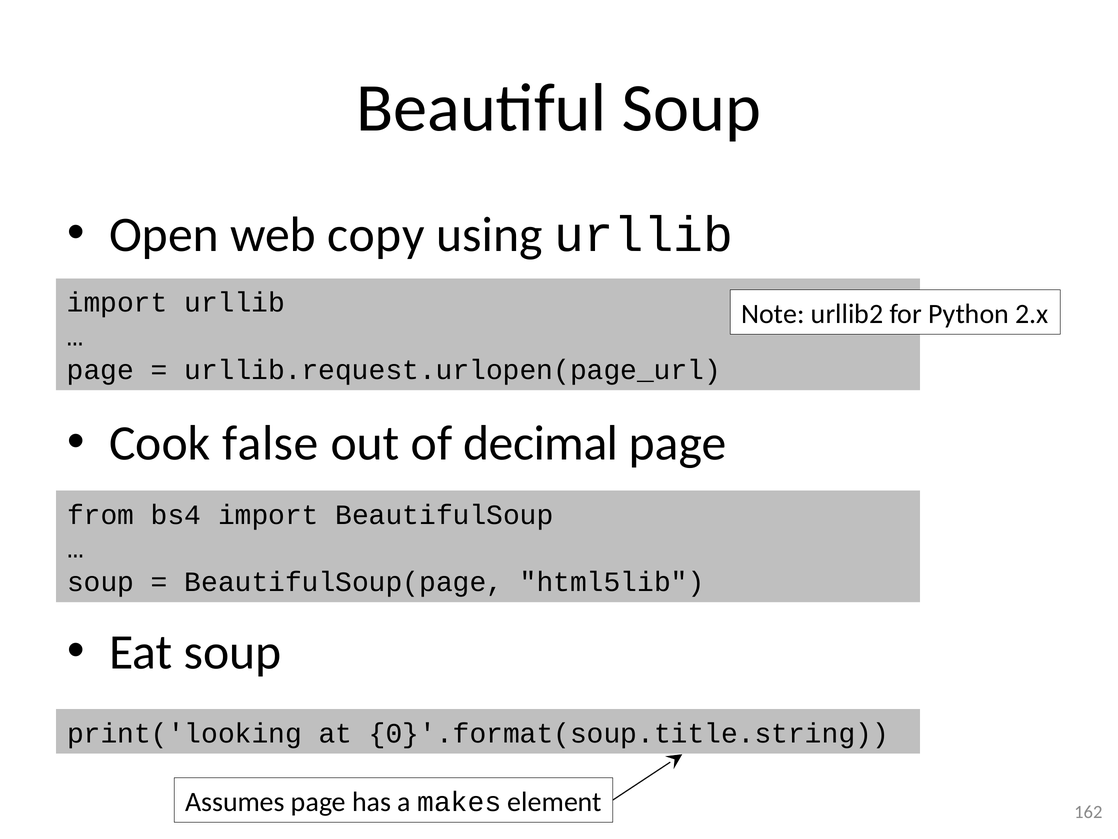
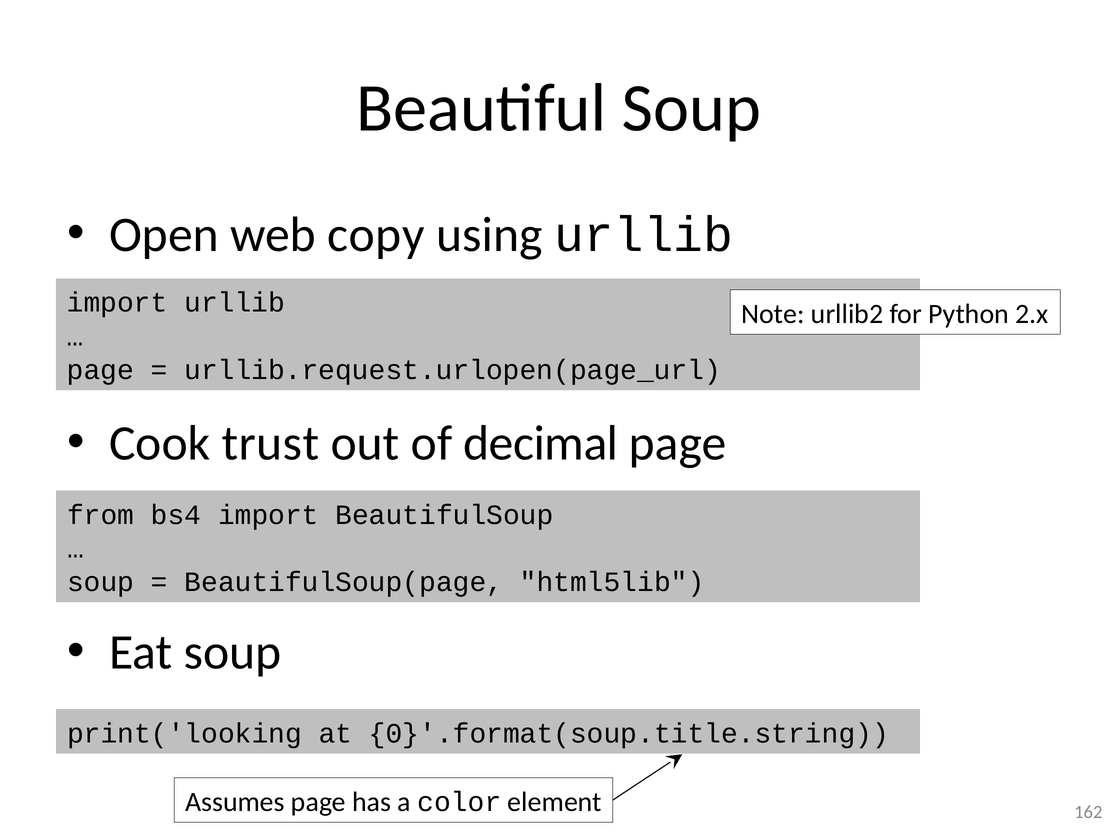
false: false -> trust (270, 443)
makes: makes -> color (459, 801)
